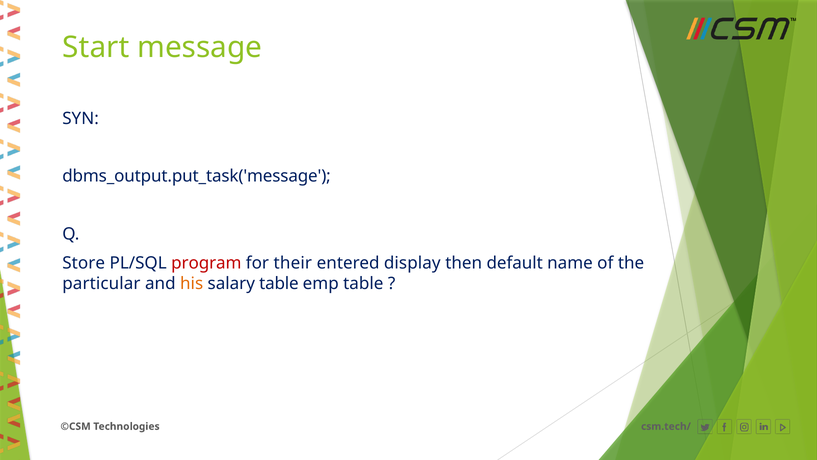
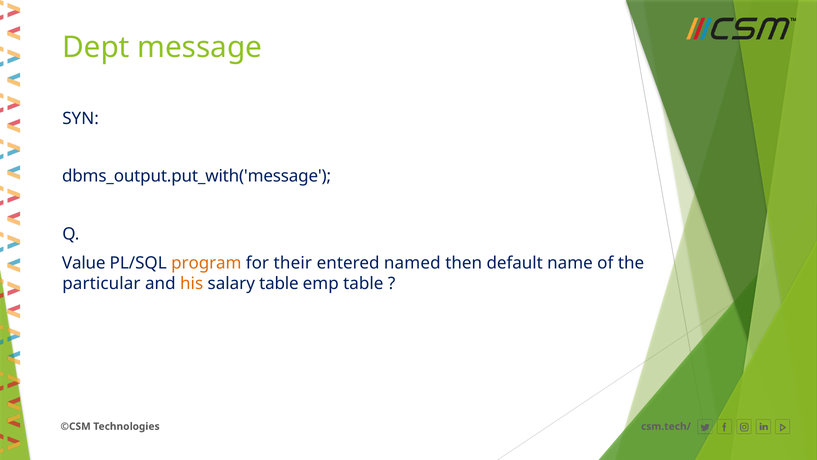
Start: Start -> Dept (96, 47)
dbms_output.put_task('message: dbms_output.put_task('message -> dbms_output.put_with('message (197, 176)
Store: Store -> Value (84, 263)
program colour: red -> orange (206, 263)
display: display -> named (412, 263)
